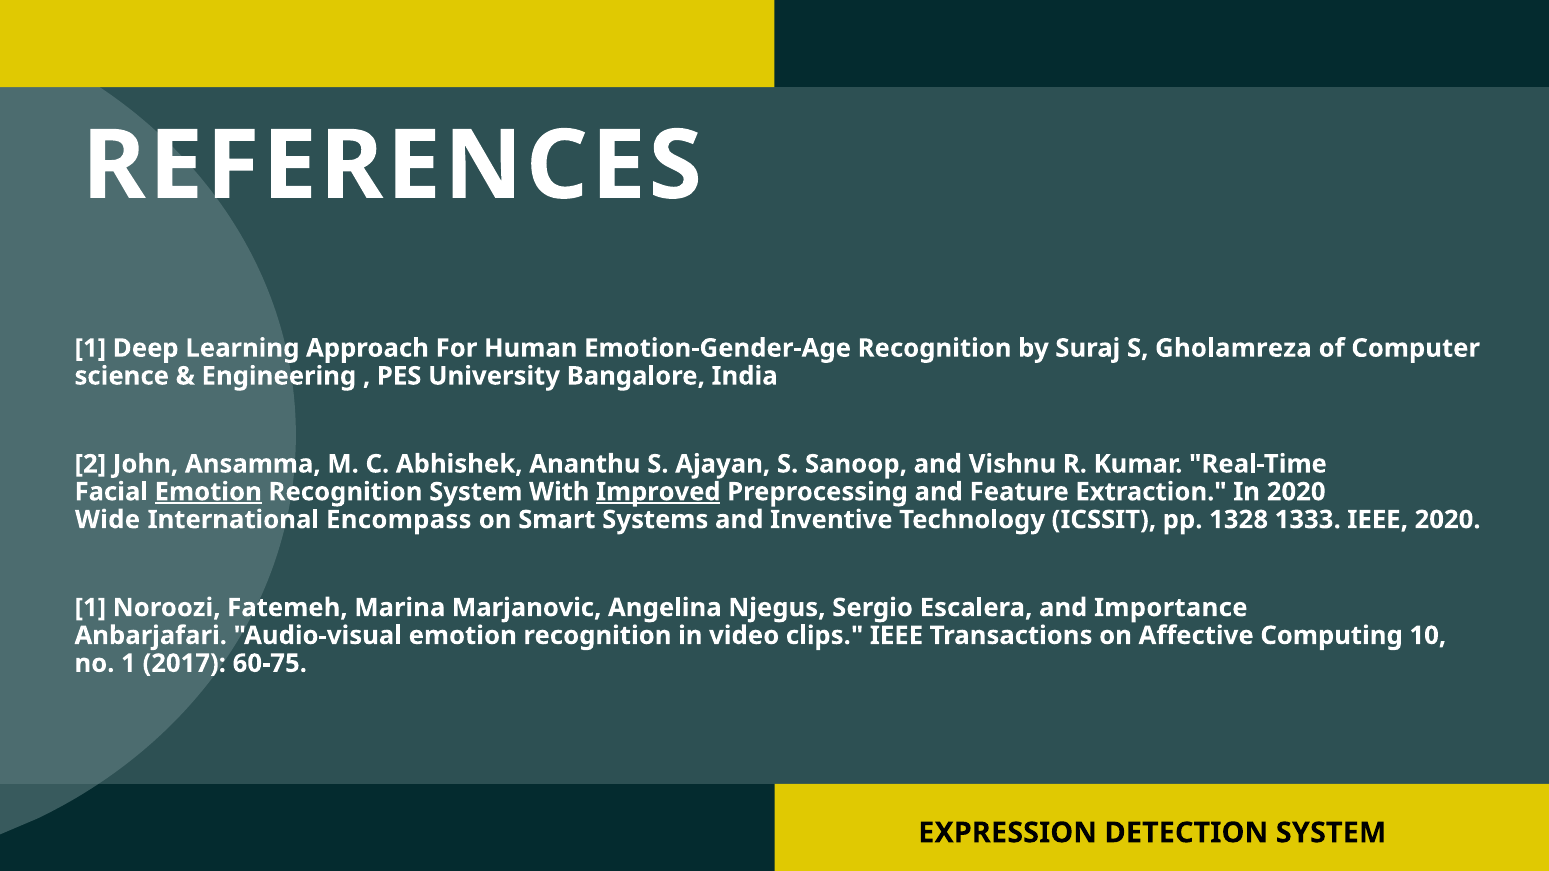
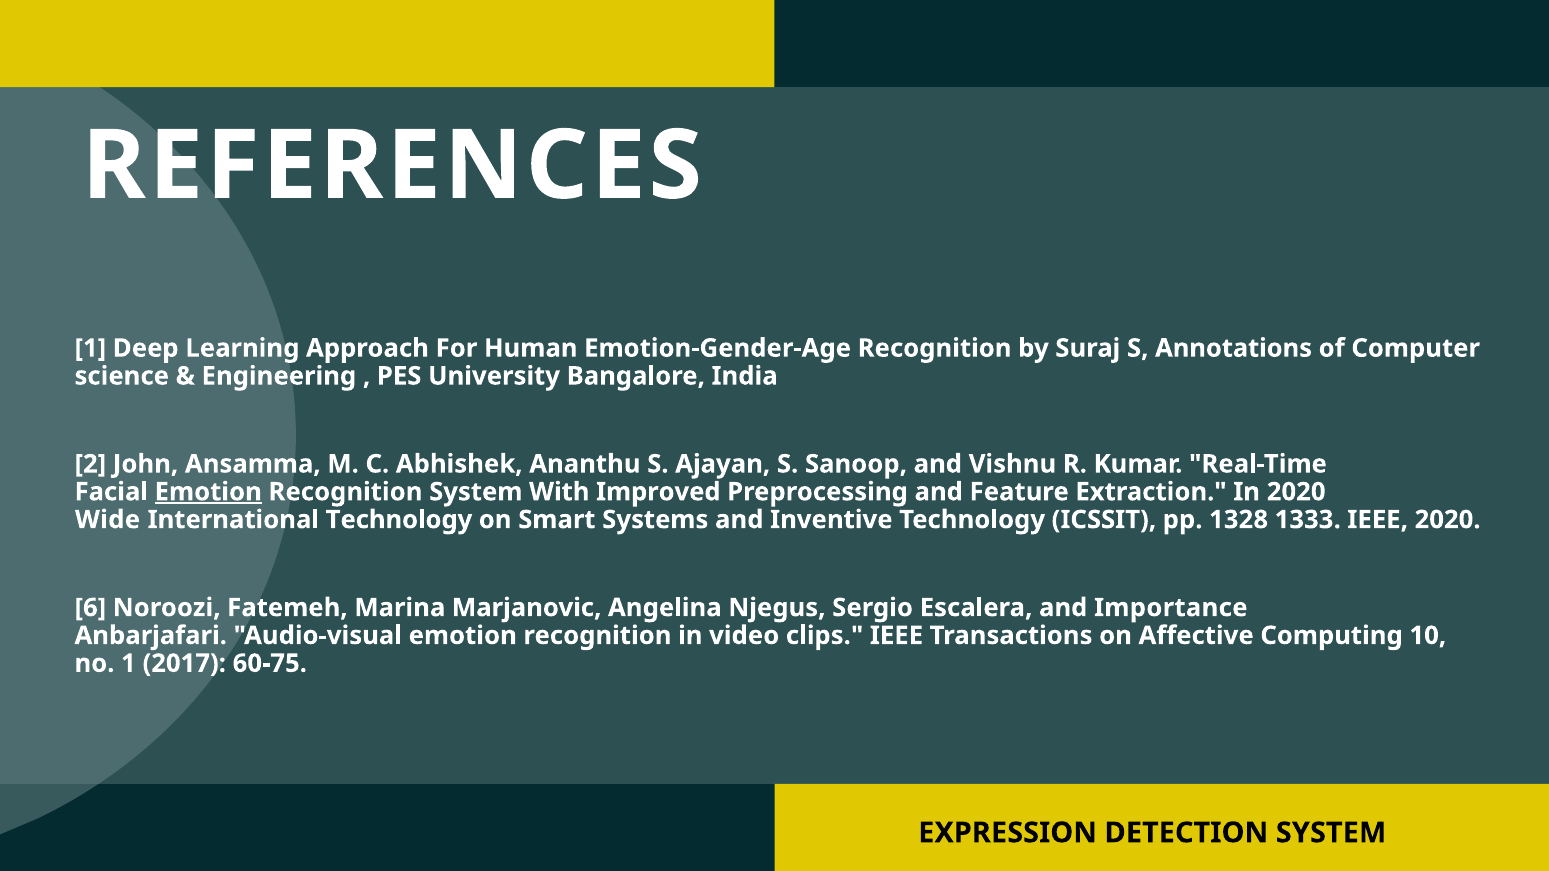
Gholamreza: Gholamreza -> Annotations (1234, 348)
Improved underline: present -> none (658, 492)
International Encompass: Encompass -> Technology (399, 520)
1: 1 -> 6 (90, 608)
